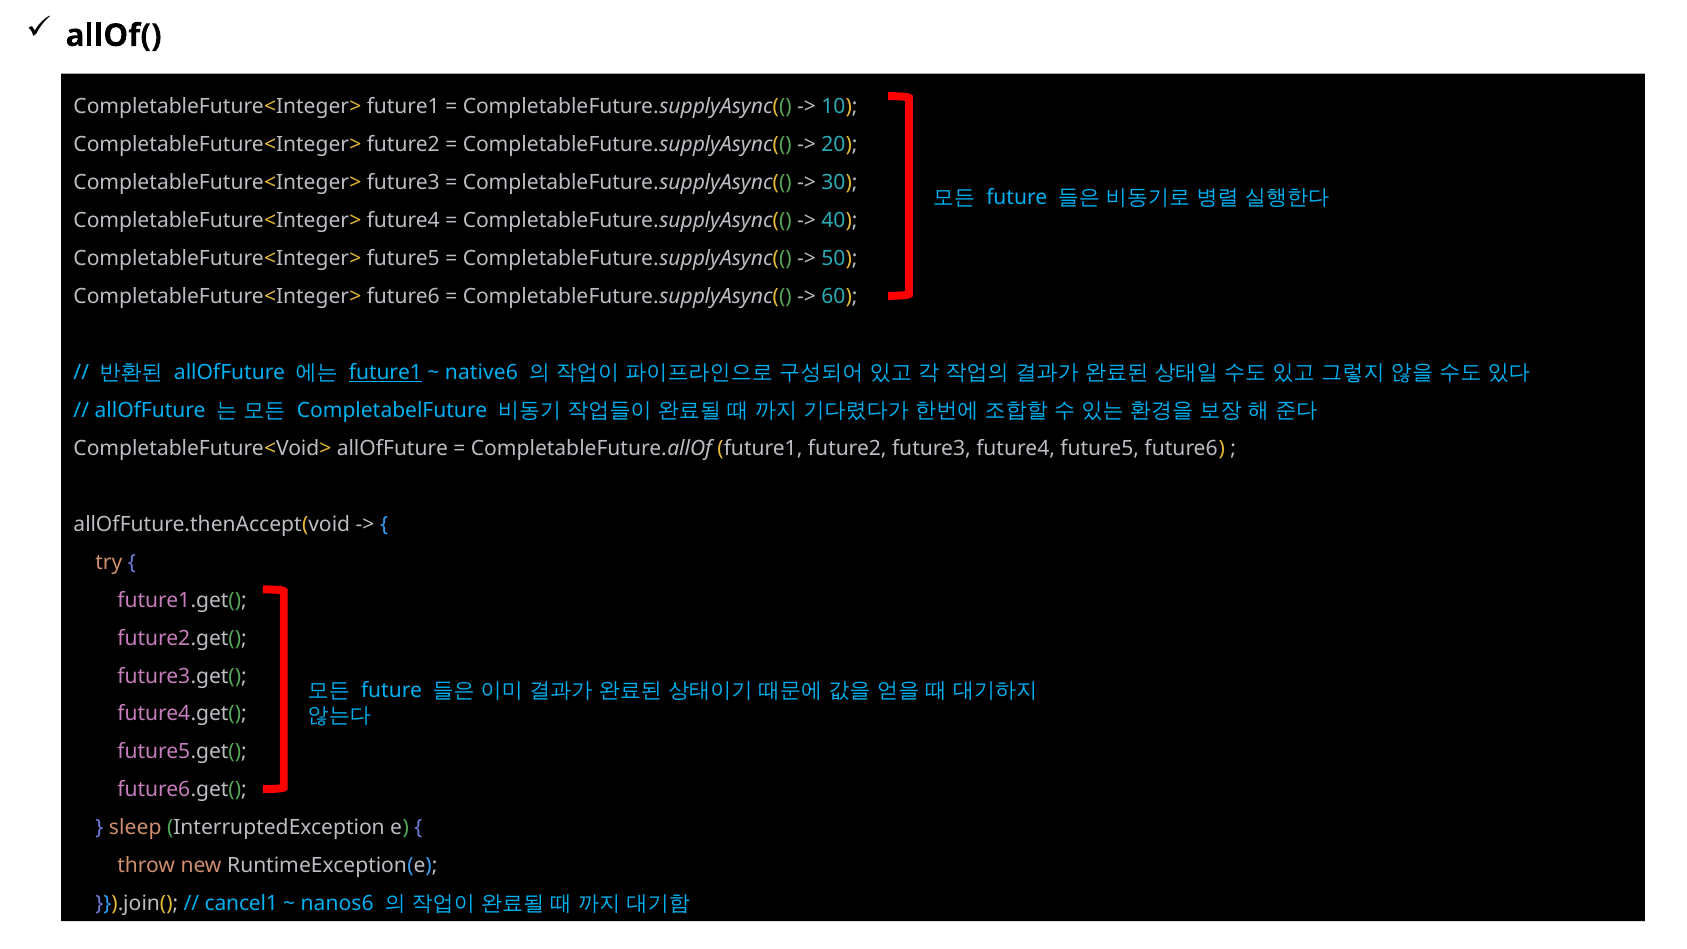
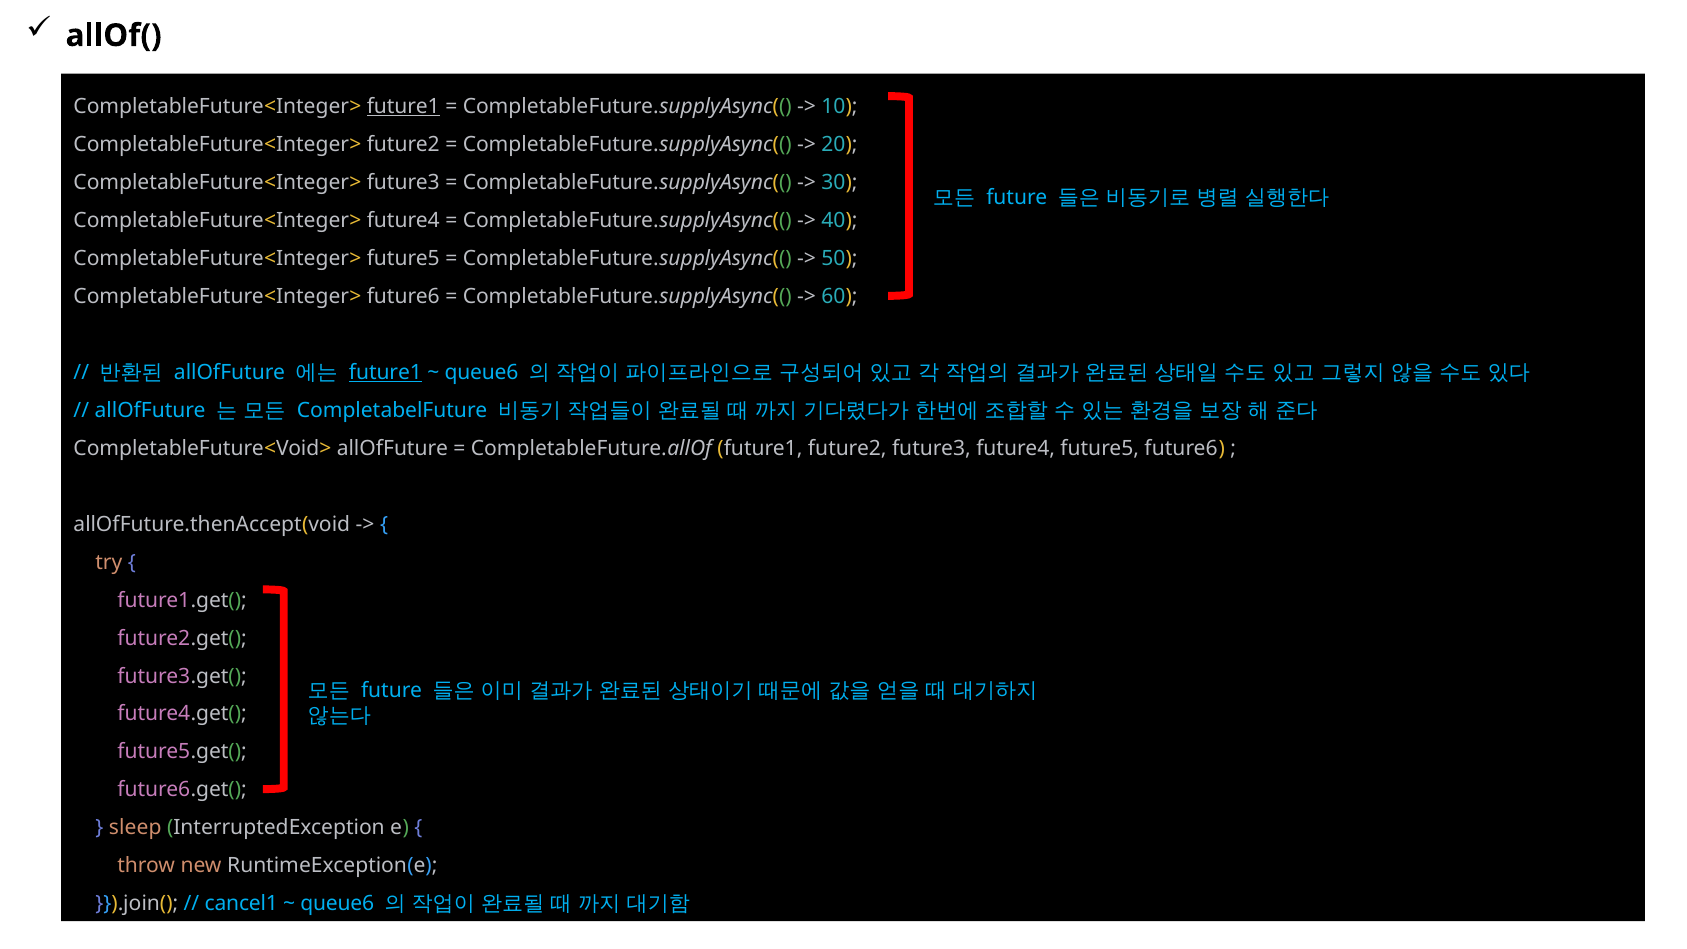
future1 underline: none -> present (403, 107)
native6: native6 -> queue6 (482, 372)
nanos6: nanos6 -> queue6 (337, 904)
